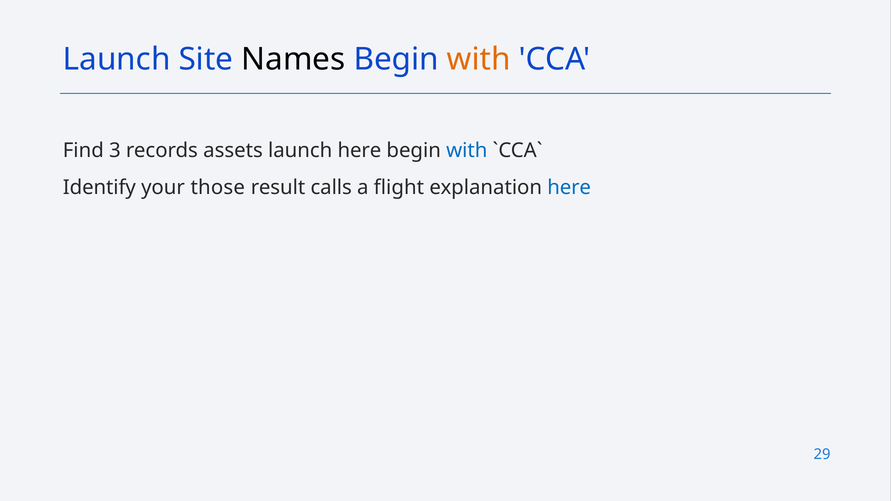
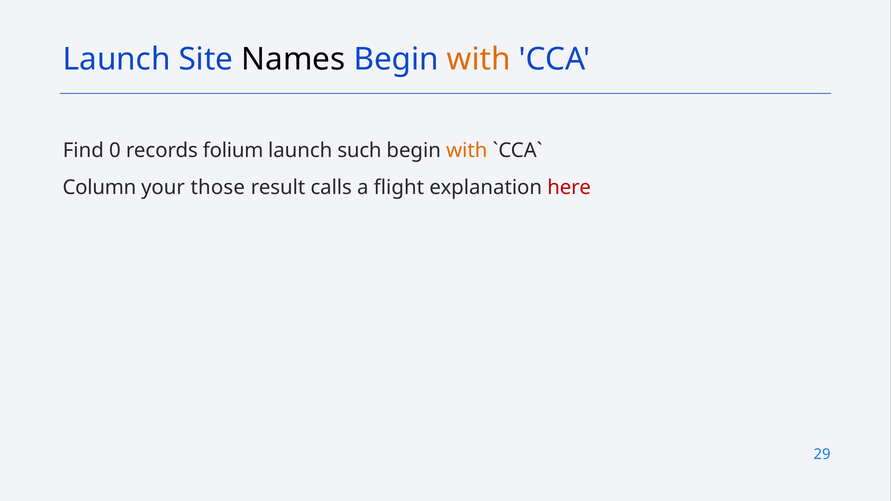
3: 3 -> 0 (115, 150)
assets: assets -> folium (233, 150)
launch here: here -> such (360, 150)
with colour: blue -> orange (467, 150)
Identify: Identify -> Column (99, 188)
here colour: blue -> red (569, 188)
